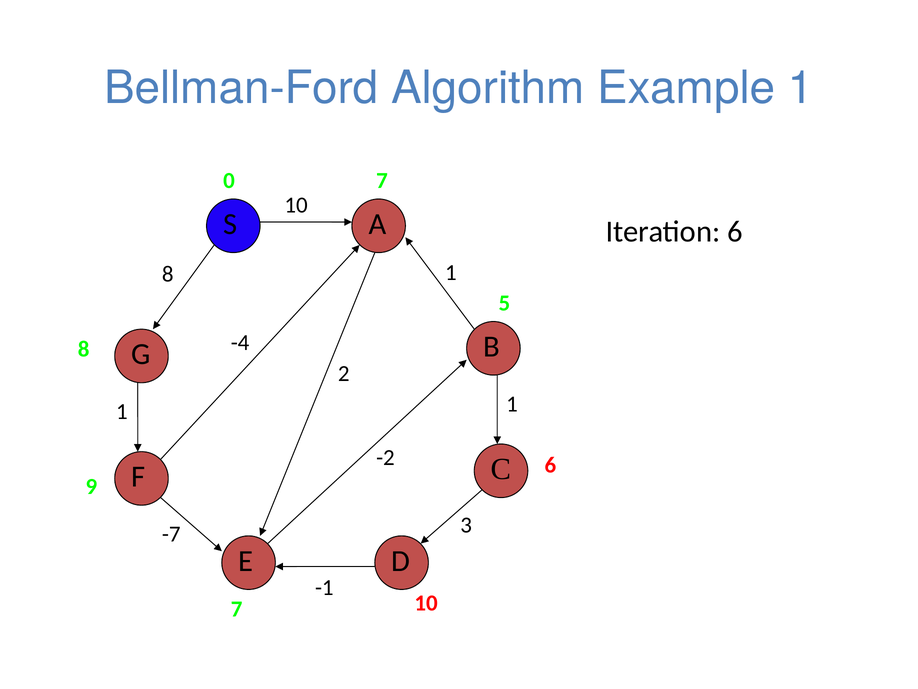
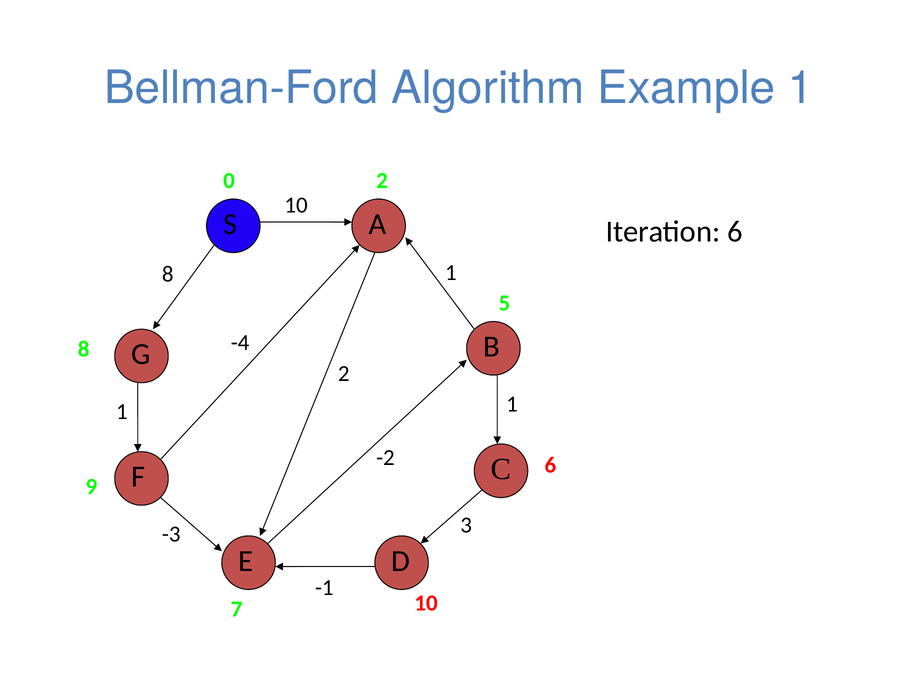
0 7: 7 -> 2 (382, 181)
-7: -7 -> -3 (171, 534)
